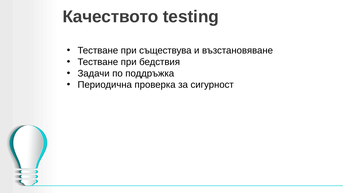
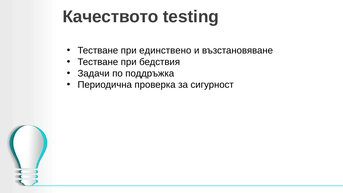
съществува: съществува -> единствено (165, 51)
